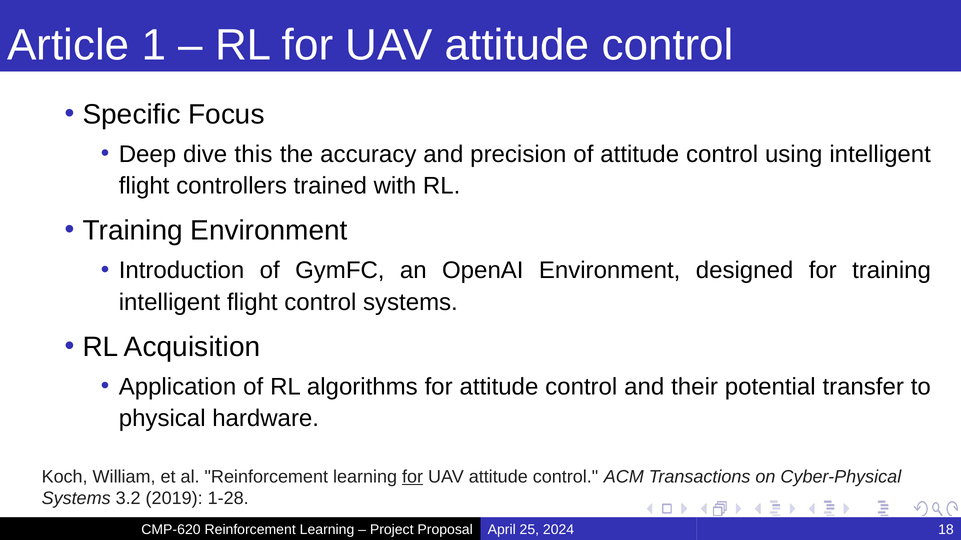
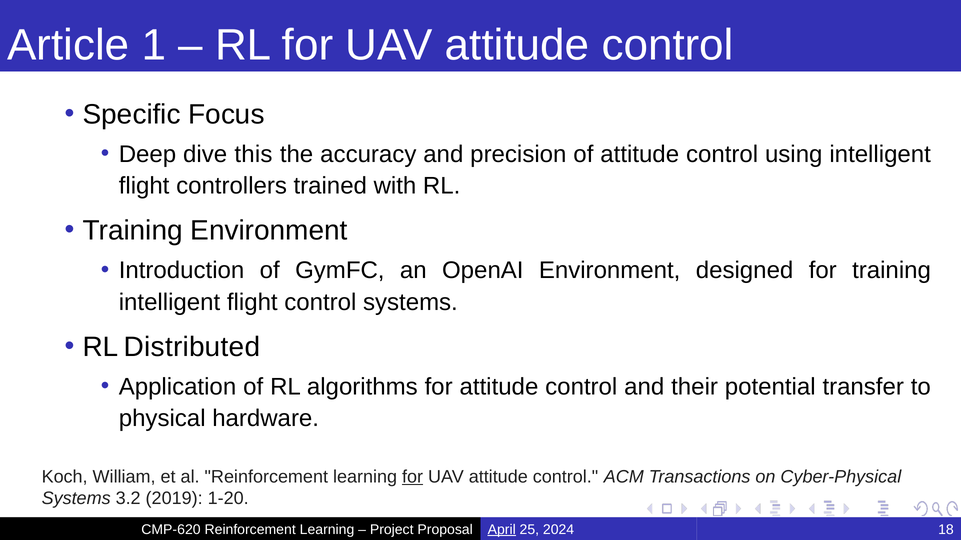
Acquisition: Acquisition -> Distributed (192, 347)
1-28: 1-28 -> 1-20 (228, 499)
April underline: none -> present (502, 530)
